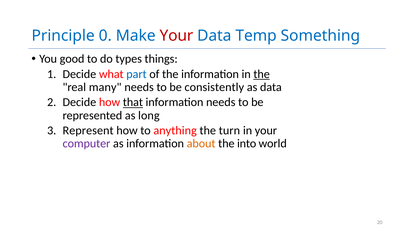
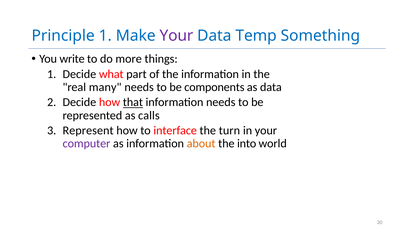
Principle 0: 0 -> 1 (105, 36)
Your colour: red -> purple (176, 36)
good: good -> write (72, 59)
types: types -> more (129, 59)
part colour: blue -> black (136, 74)
the underline: present -> none (262, 74)
consistently: consistently -> components (214, 87)
long: long -> calls (149, 115)
anything: anything -> interface (175, 130)
